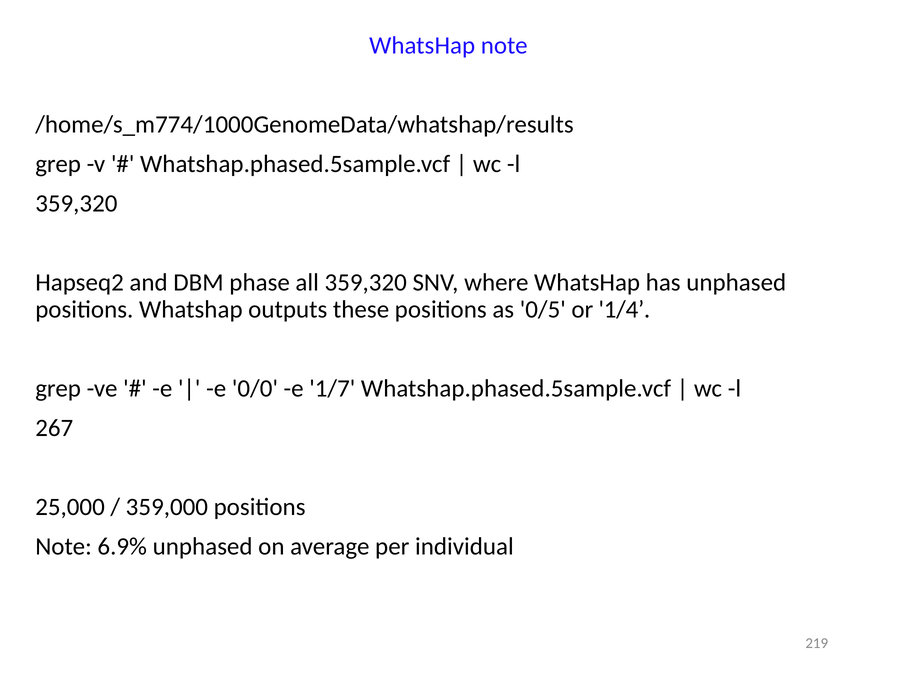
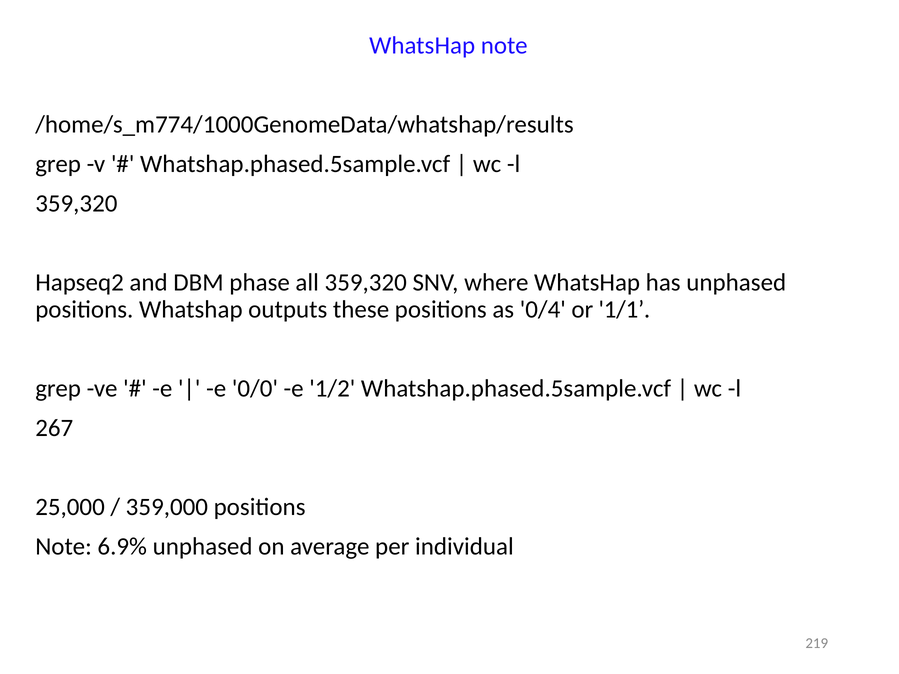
0/5: 0/5 -> 0/4 (543, 309)
1/4: 1/4 -> 1/1 (624, 309)
1/7: 1/7 -> 1/2 (332, 388)
